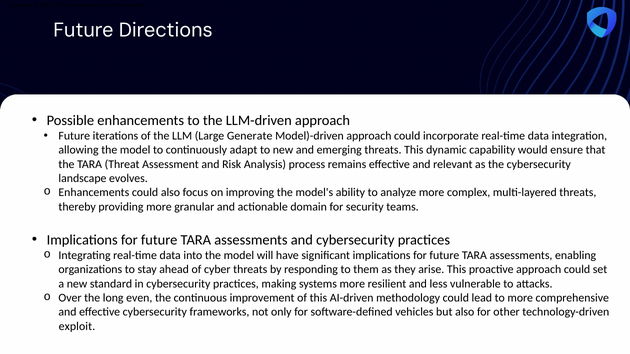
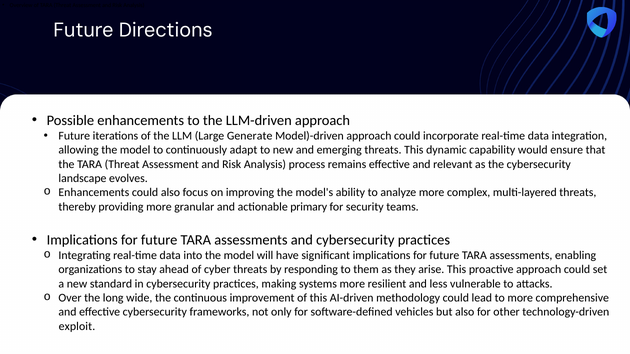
domain: domain -> primary (309, 207)
even: even -> wide (139, 298)
